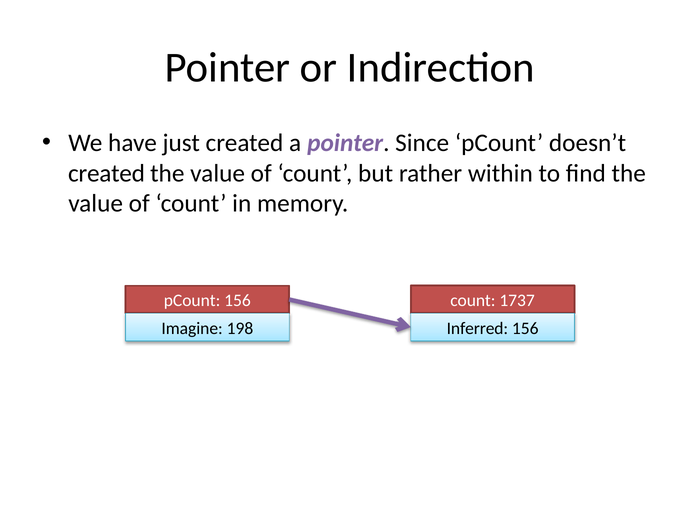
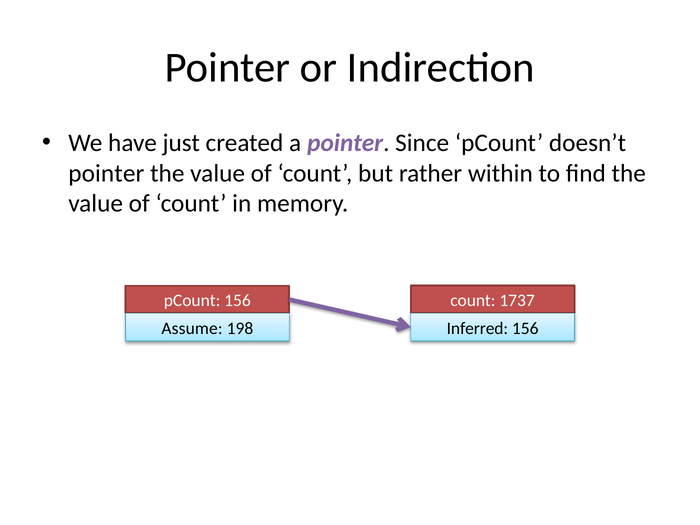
created: created -> pointer (106, 173)
Imagine: Imagine -> Assume (192, 328)
